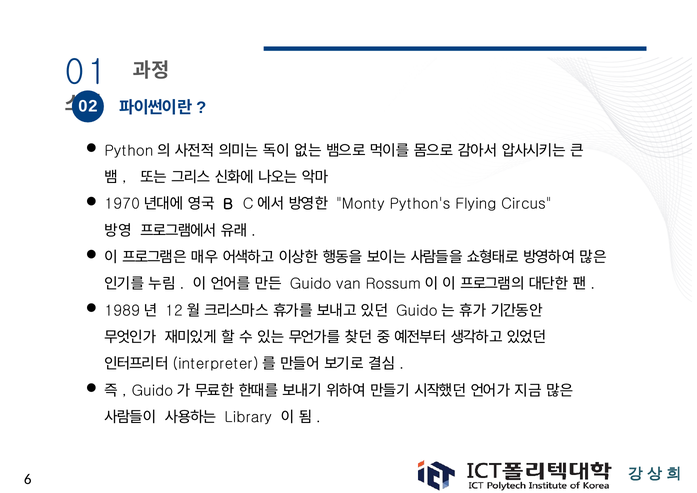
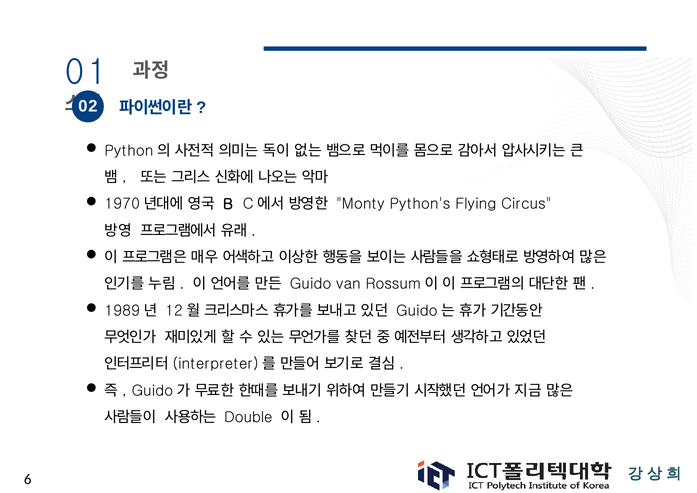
Library: Library -> Double (248, 417)
